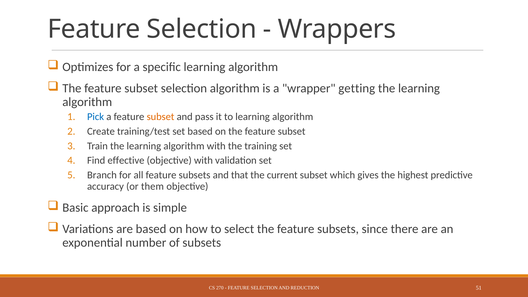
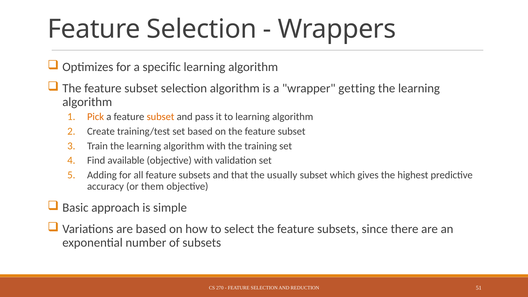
Pick colour: blue -> orange (96, 117)
effective: effective -> available (126, 161)
Branch: Branch -> Adding (102, 175)
current: current -> usually (282, 175)
